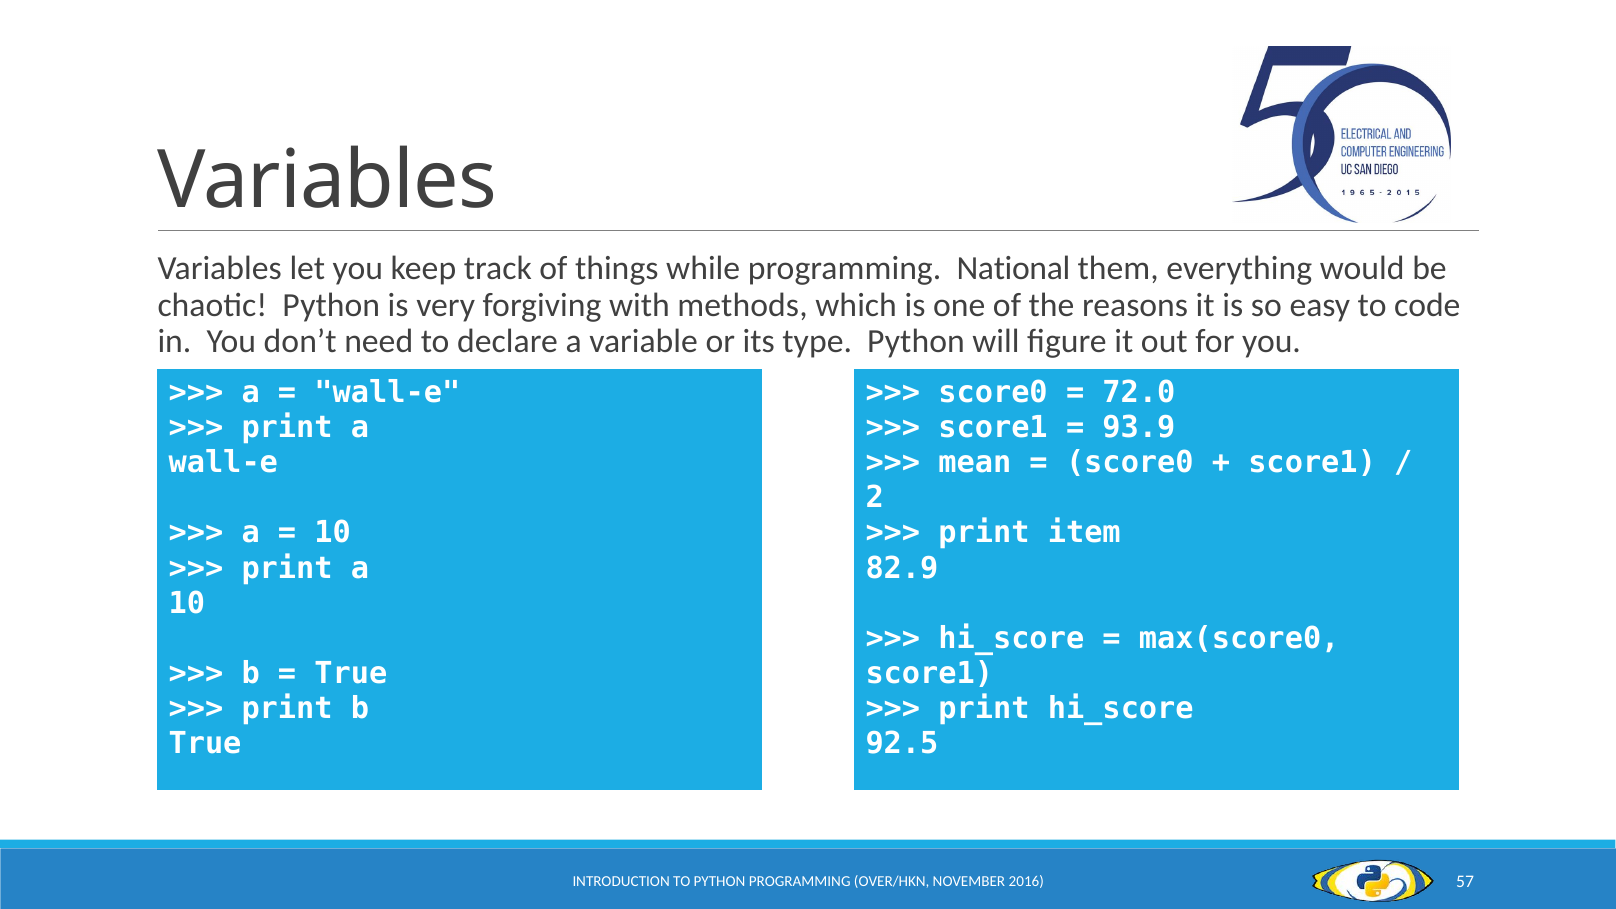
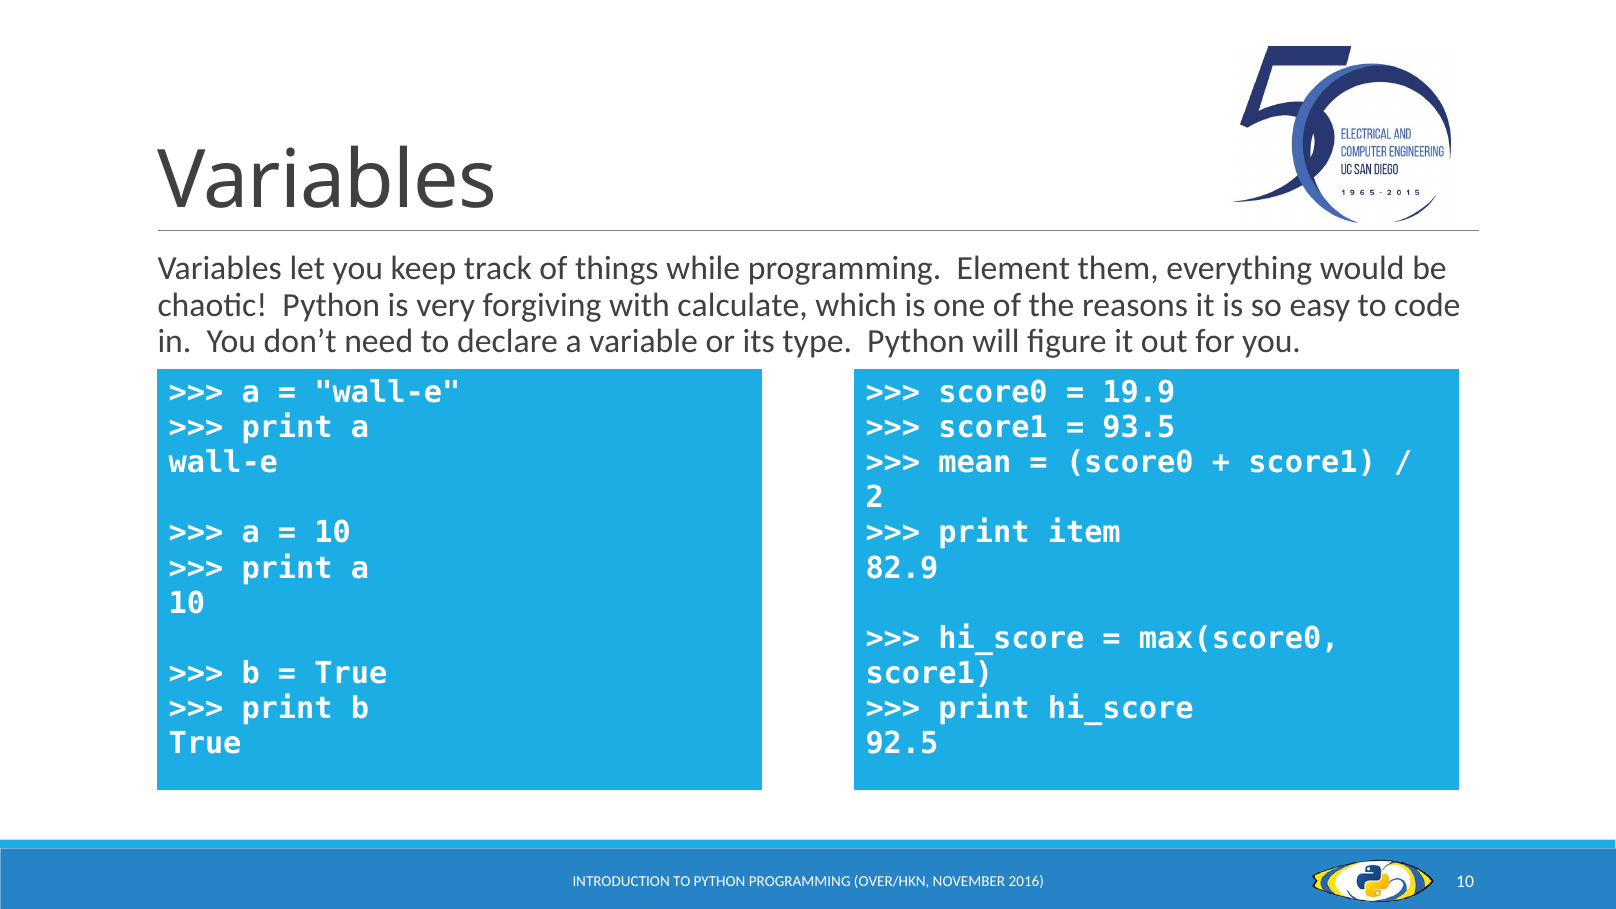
National: National -> Element (1013, 269)
methods: methods -> calculate (743, 305)
72.0: 72.0 -> 19.9 (1139, 392)
93.9: 93.9 -> 93.5 (1139, 427)
2016 57: 57 -> 10 (1465, 882)
